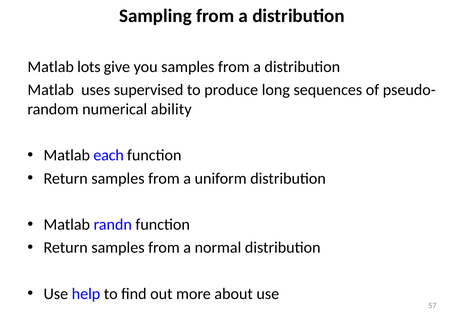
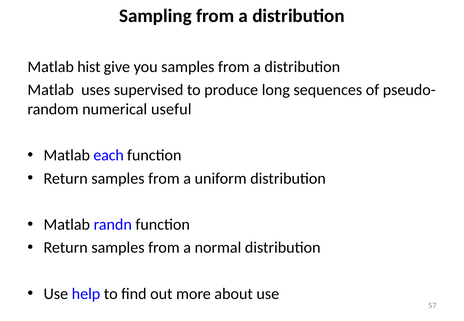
lots: lots -> hist (89, 67)
ability: ability -> useful (171, 109)
